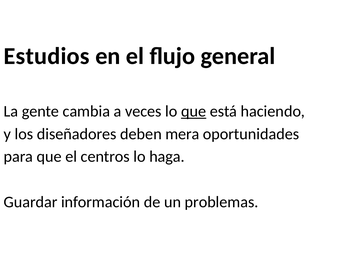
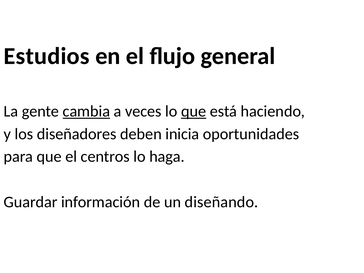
cambia underline: none -> present (86, 111)
mera: mera -> inicia (182, 134)
problemas: problemas -> diseñando (221, 202)
